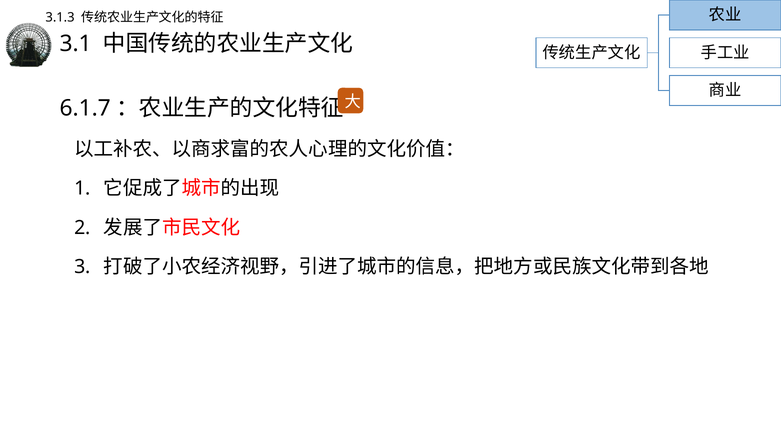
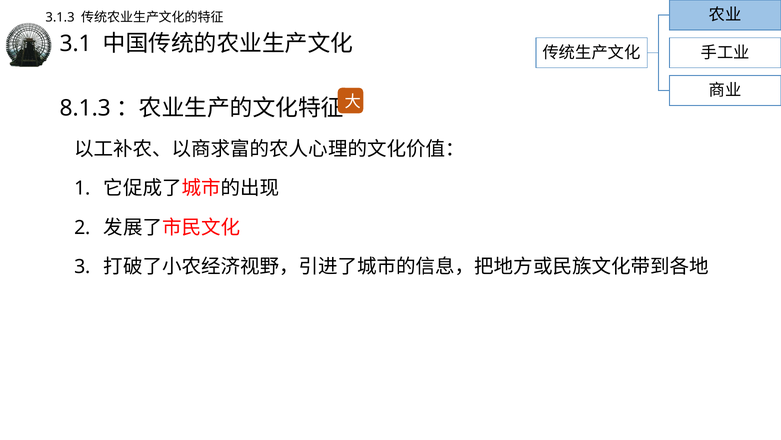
6.1.7: 6.1.7 -> 8.1.3 (85, 108)
